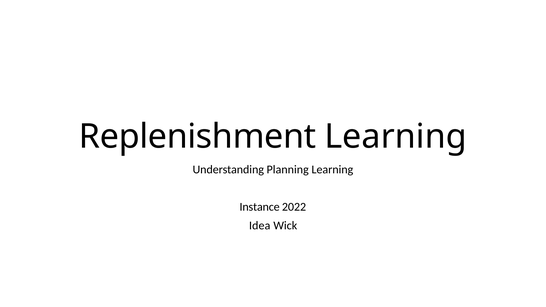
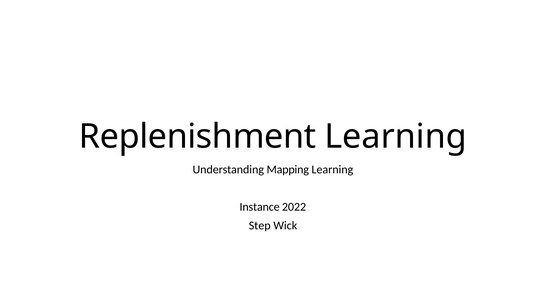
Planning: Planning -> Mapping (288, 170)
Idea: Idea -> Step (260, 226)
